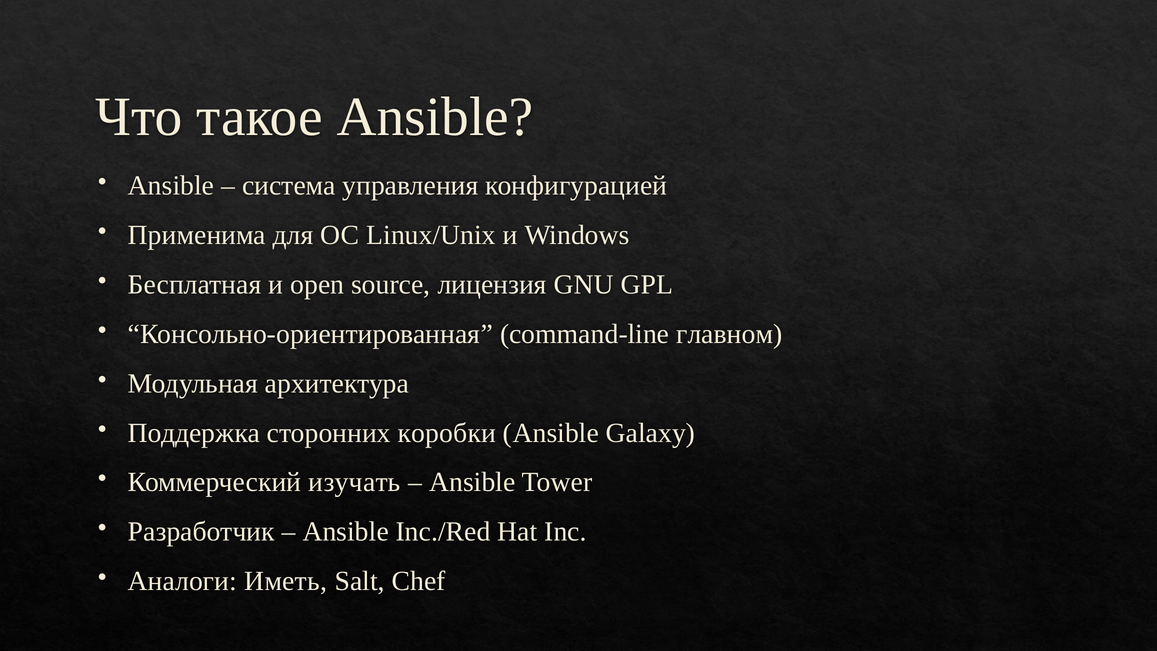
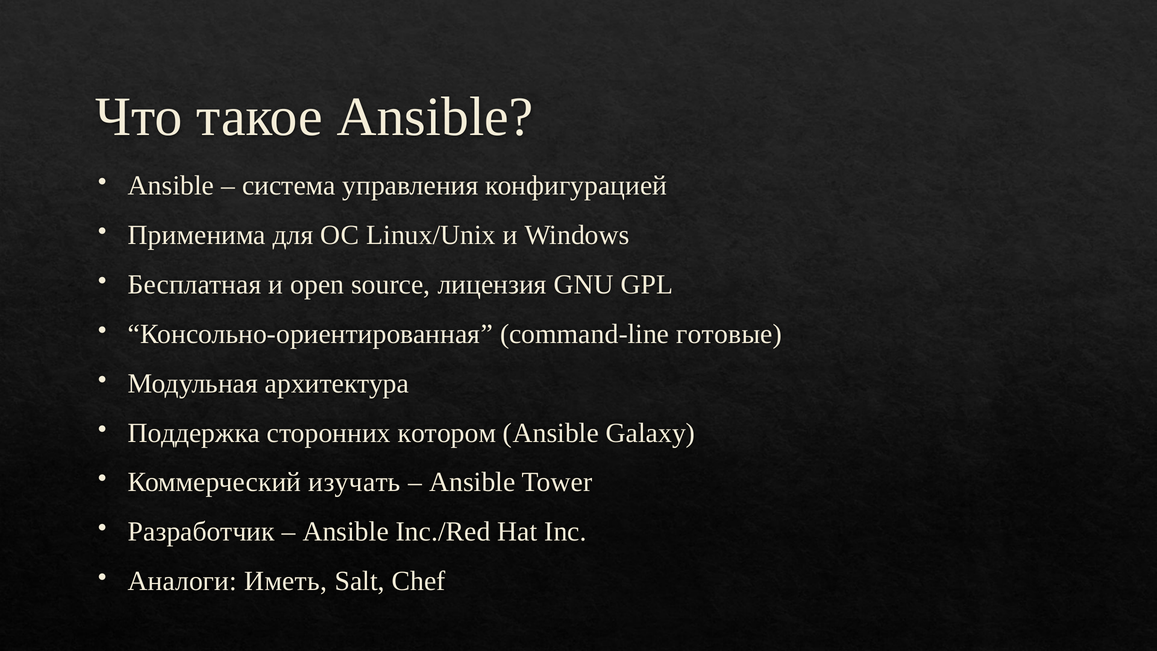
главном: главном -> готовые (729, 334)
коробки: коробки -> котором (447, 433)
